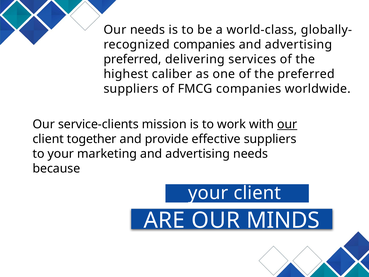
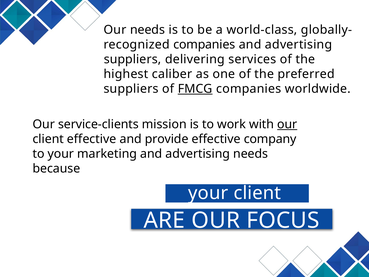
preferred: preferred -> suppliers (132, 59)
FMCG underline: none -> present (195, 89)
client together: together -> effective (92, 139)
effective suppliers: suppliers -> company (270, 139)
MINDS: MINDS -> FOCUS (283, 220)
